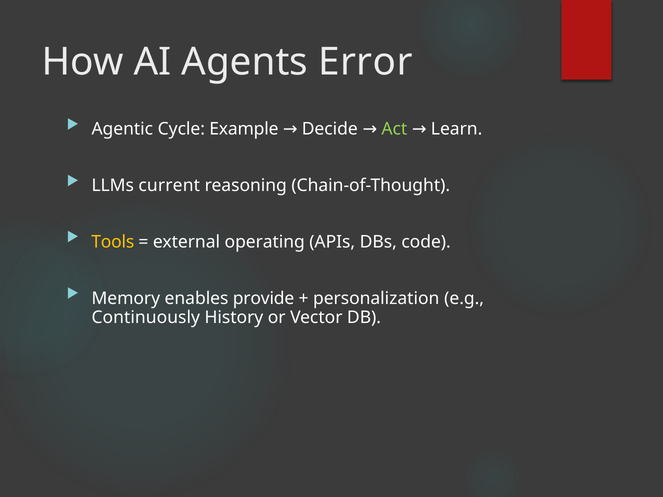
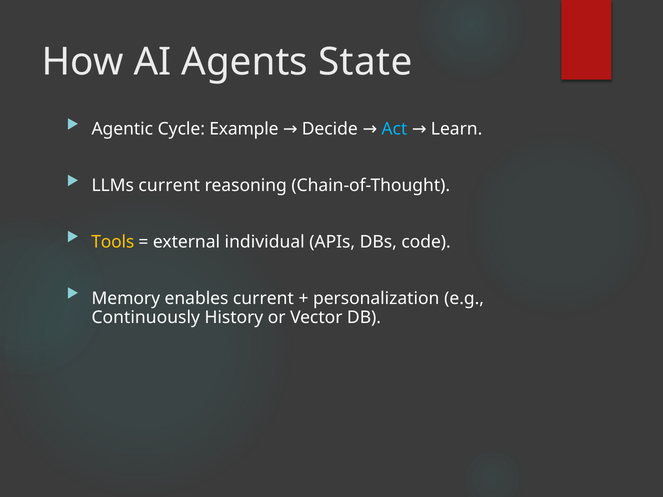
Error: Error -> State (365, 62)
Act colour: light green -> light blue (394, 129)
operating: operating -> individual (265, 242)
enables provide: provide -> current (263, 299)
